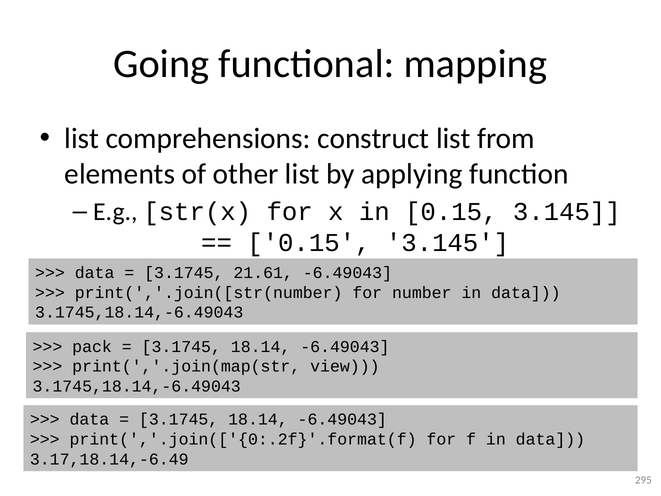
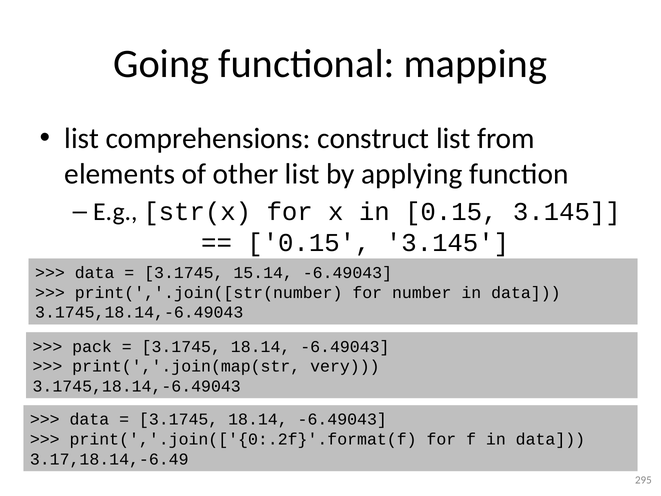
21.61: 21.61 -> 15.14 (263, 273)
view: view -> very (345, 366)
